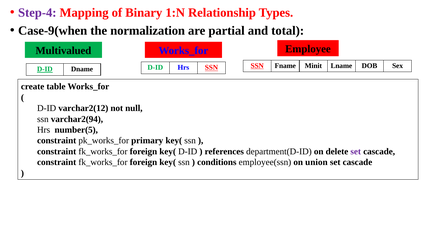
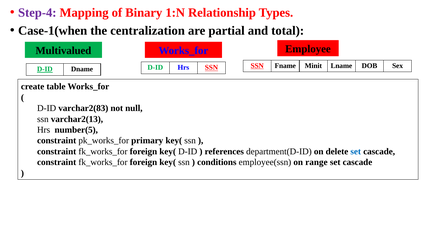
Case-9(when: Case-9(when -> Case-1(when (53, 31)
normalization: normalization -> centralization (148, 31)
varchar2(12: varchar2(12 -> varchar2(83 (83, 108)
varchar2(94: varchar2(94 -> varchar2(13 (77, 119)
set colour: purple -> blue (356, 151)
union: union -> range (316, 162)
